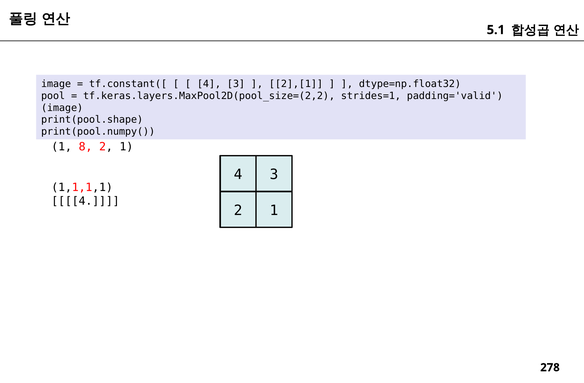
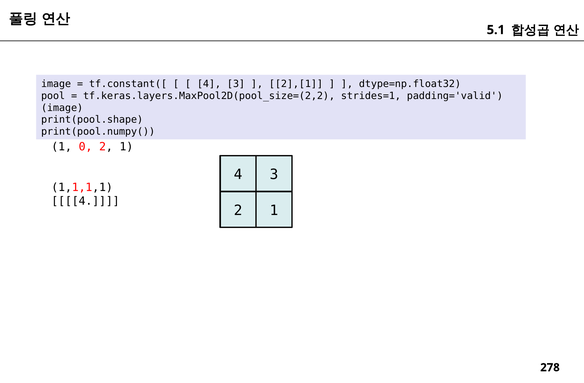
8: 8 -> 0 (86, 147)
